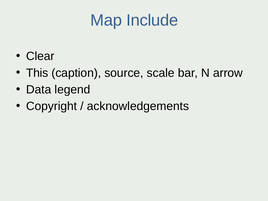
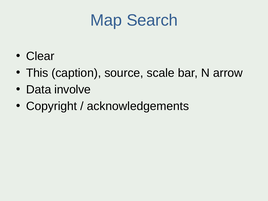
Include: Include -> Search (152, 20)
legend: legend -> involve (73, 90)
